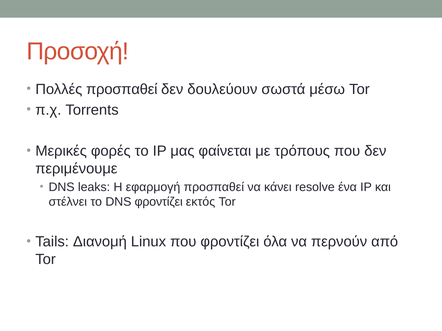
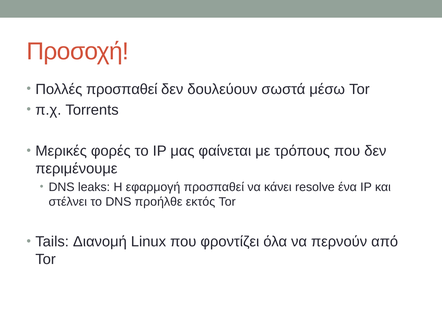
DNS φροντίζει: φροντίζει -> προήλθε (159, 202)
